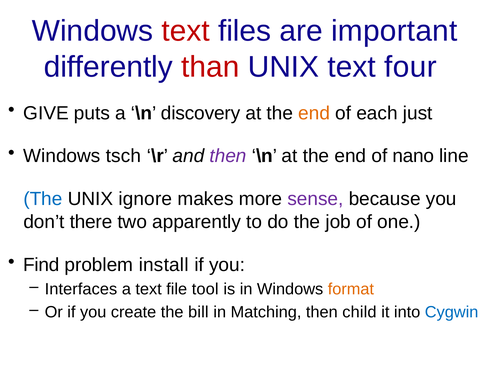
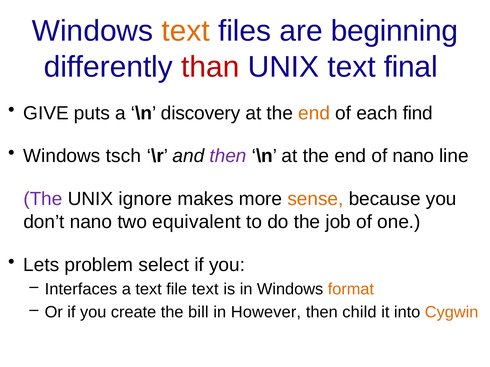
text colour: red -> orange (186, 31)
important: important -> beginning (394, 31)
four: four -> final (411, 67)
just: just -> find (418, 113)
The colour: blue -> purple (43, 199)
sense colour: purple -> orange (315, 199)
don’t there: there -> nano (91, 222)
apparently: apparently -> equivalent (197, 222)
Find: Find -> Lets (41, 265)
install: install -> select (164, 265)
file tool: tool -> text (205, 290)
Matching: Matching -> However (266, 312)
Cygwin colour: blue -> orange (452, 312)
